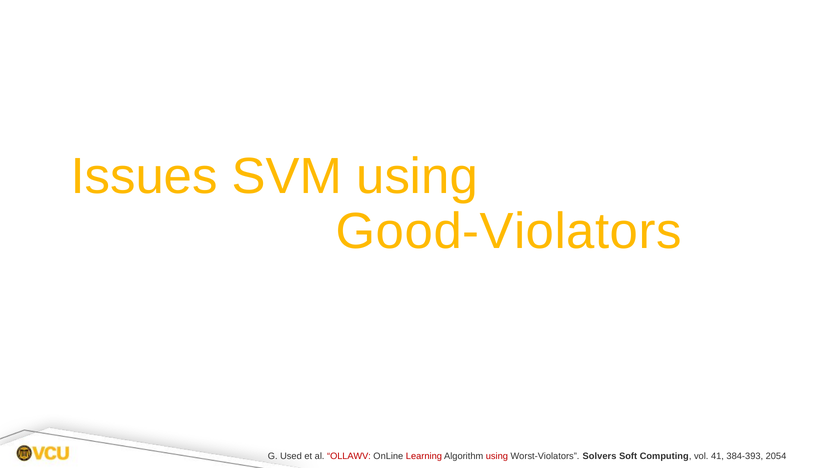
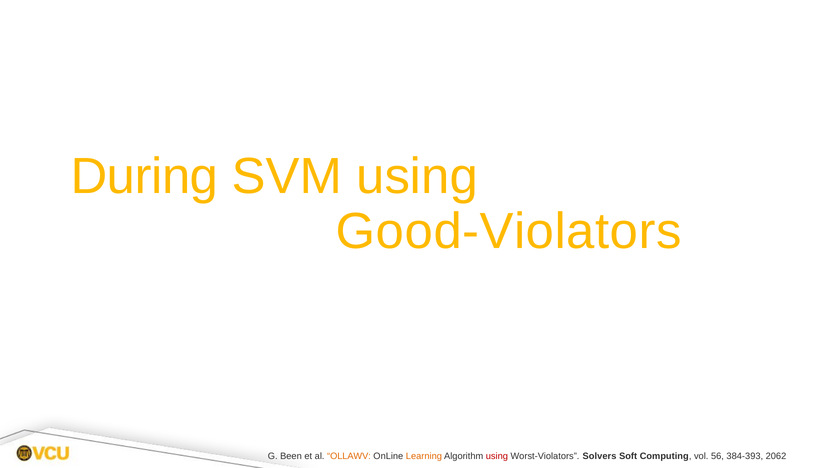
Issues: Issues -> During (144, 177)
Used: Used -> Been (291, 457)
OLLAWV colour: red -> orange (349, 457)
Learning colour: red -> orange (424, 457)
41: 41 -> 56 (717, 457)
2054: 2054 -> 2062 (776, 457)
